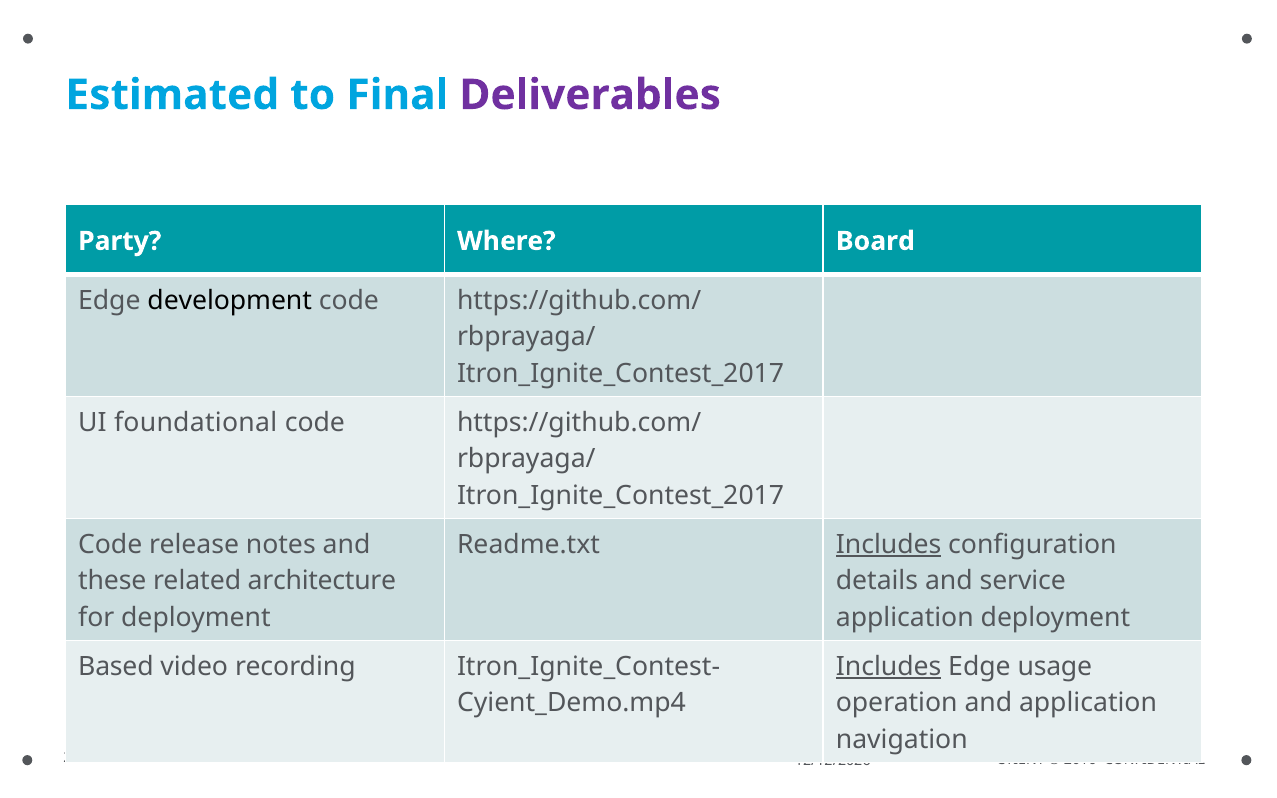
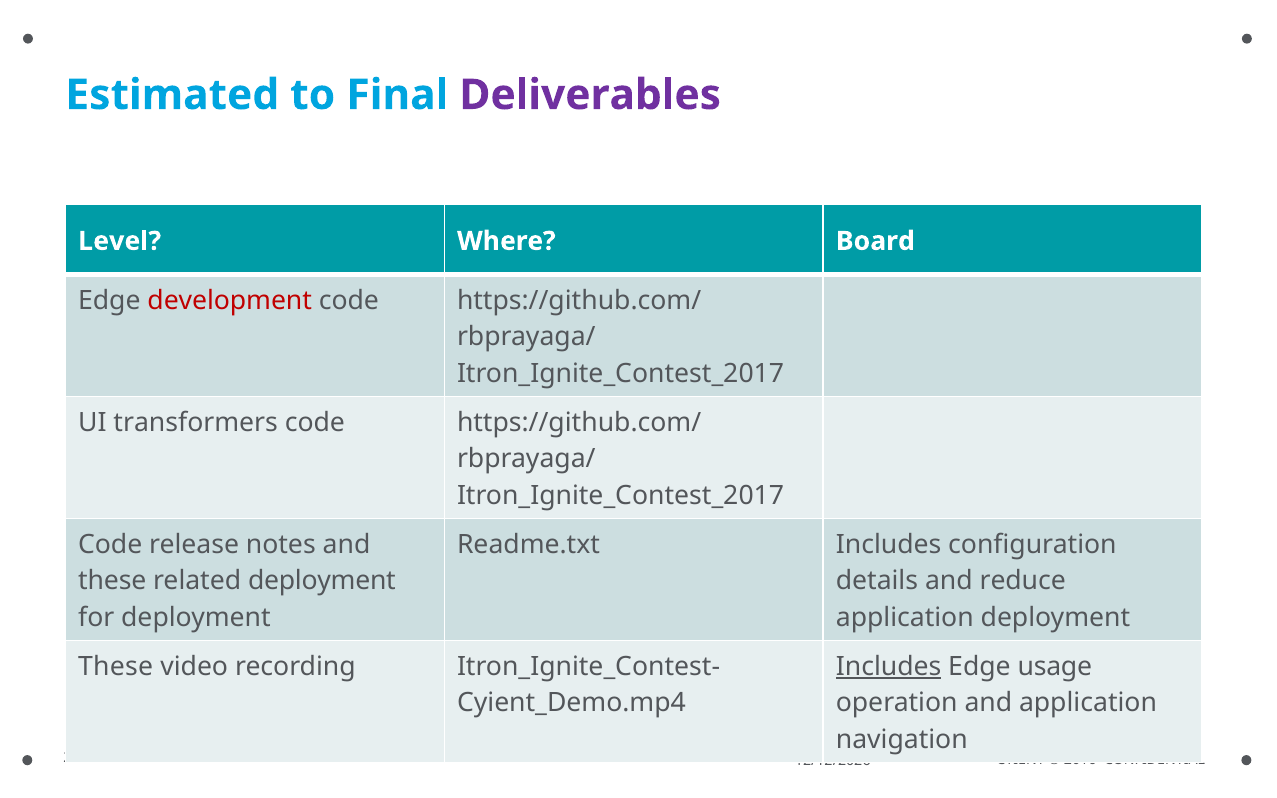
Party: Party -> Level (120, 241)
development colour: black -> red (230, 301)
foundational: foundational -> transformers (196, 423)
Includes underline: present -> none (889, 545)
related architecture: architecture -> deployment (322, 581)
service: service -> reduce (1023, 581)
Based: Based -> These (116, 667)
